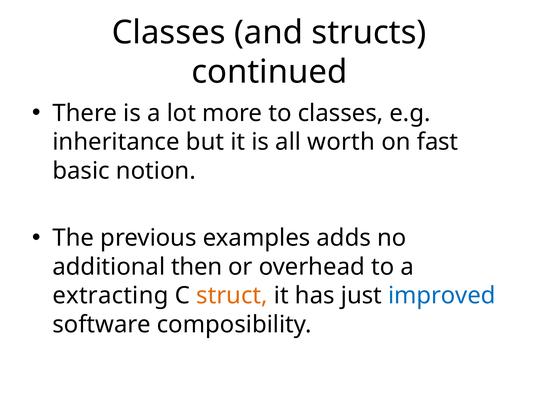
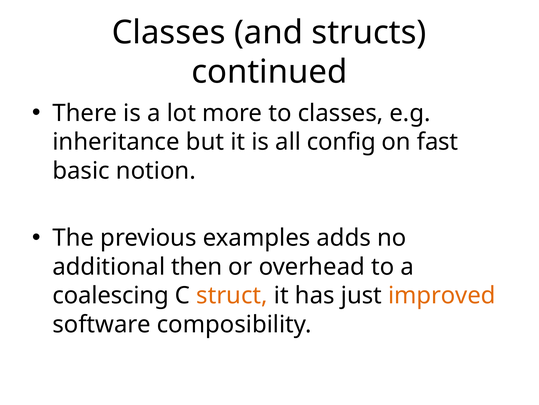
worth: worth -> config (341, 142)
extracting: extracting -> coalescing (111, 295)
improved colour: blue -> orange (442, 295)
